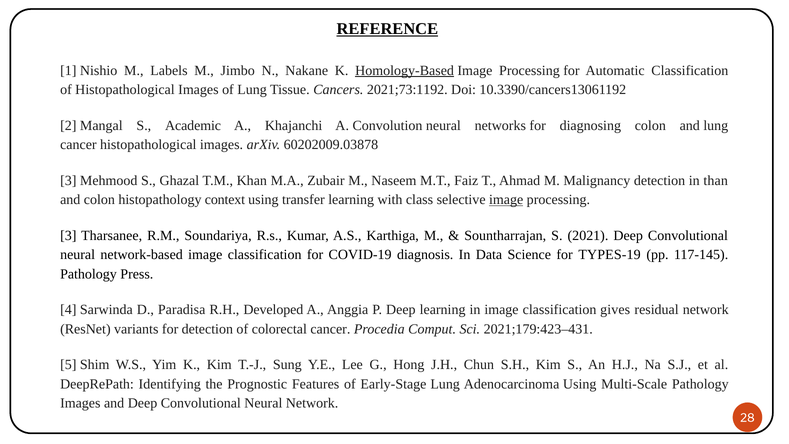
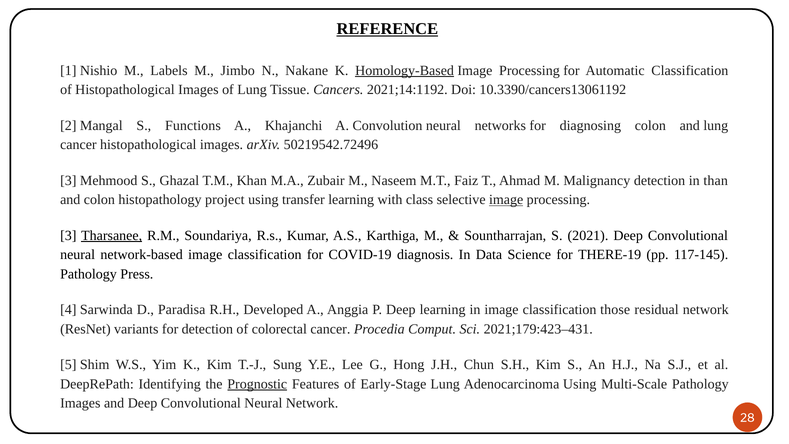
2021;73:1192: 2021;73:1192 -> 2021;14:1192 (407, 90)
Academic: Academic -> Functions (193, 125)
60202009.03878: 60202009.03878 -> 50219542.72496 (331, 145)
context: context -> project (225, 200)
Tharsanee underline: none -> present (112, 235)
TYPES-19: TYPES-19 -> THERE-19 (610, 255)
gives: gives -> those (615, 310)
Prognostic underline: none -> present (257, 384)
